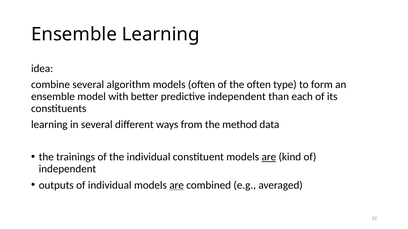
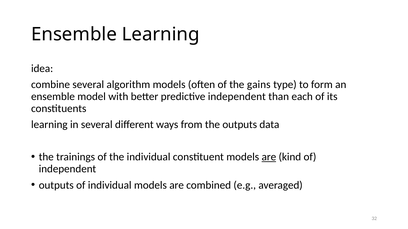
the often: often -> gains (259, 85)
the method: method -> outputs (240, 125)
are underline: present -> none (177, 185)
